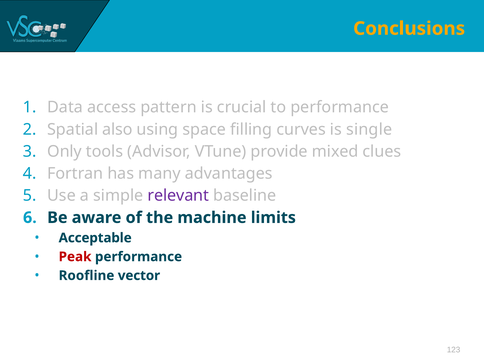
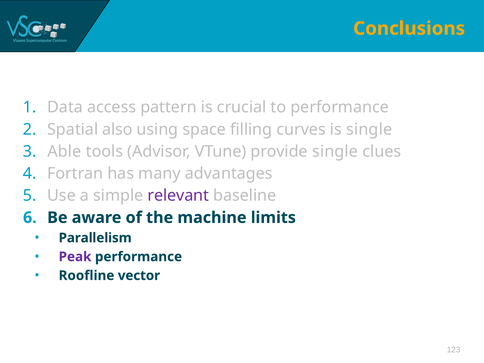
Only: Only -> Able (64, 151)
provide mixed: mixed -> single (335, 151)
Acceptable: Acceptable -> Parallelism (95, 238)
Peak colour: red -> purple (75, 257)
